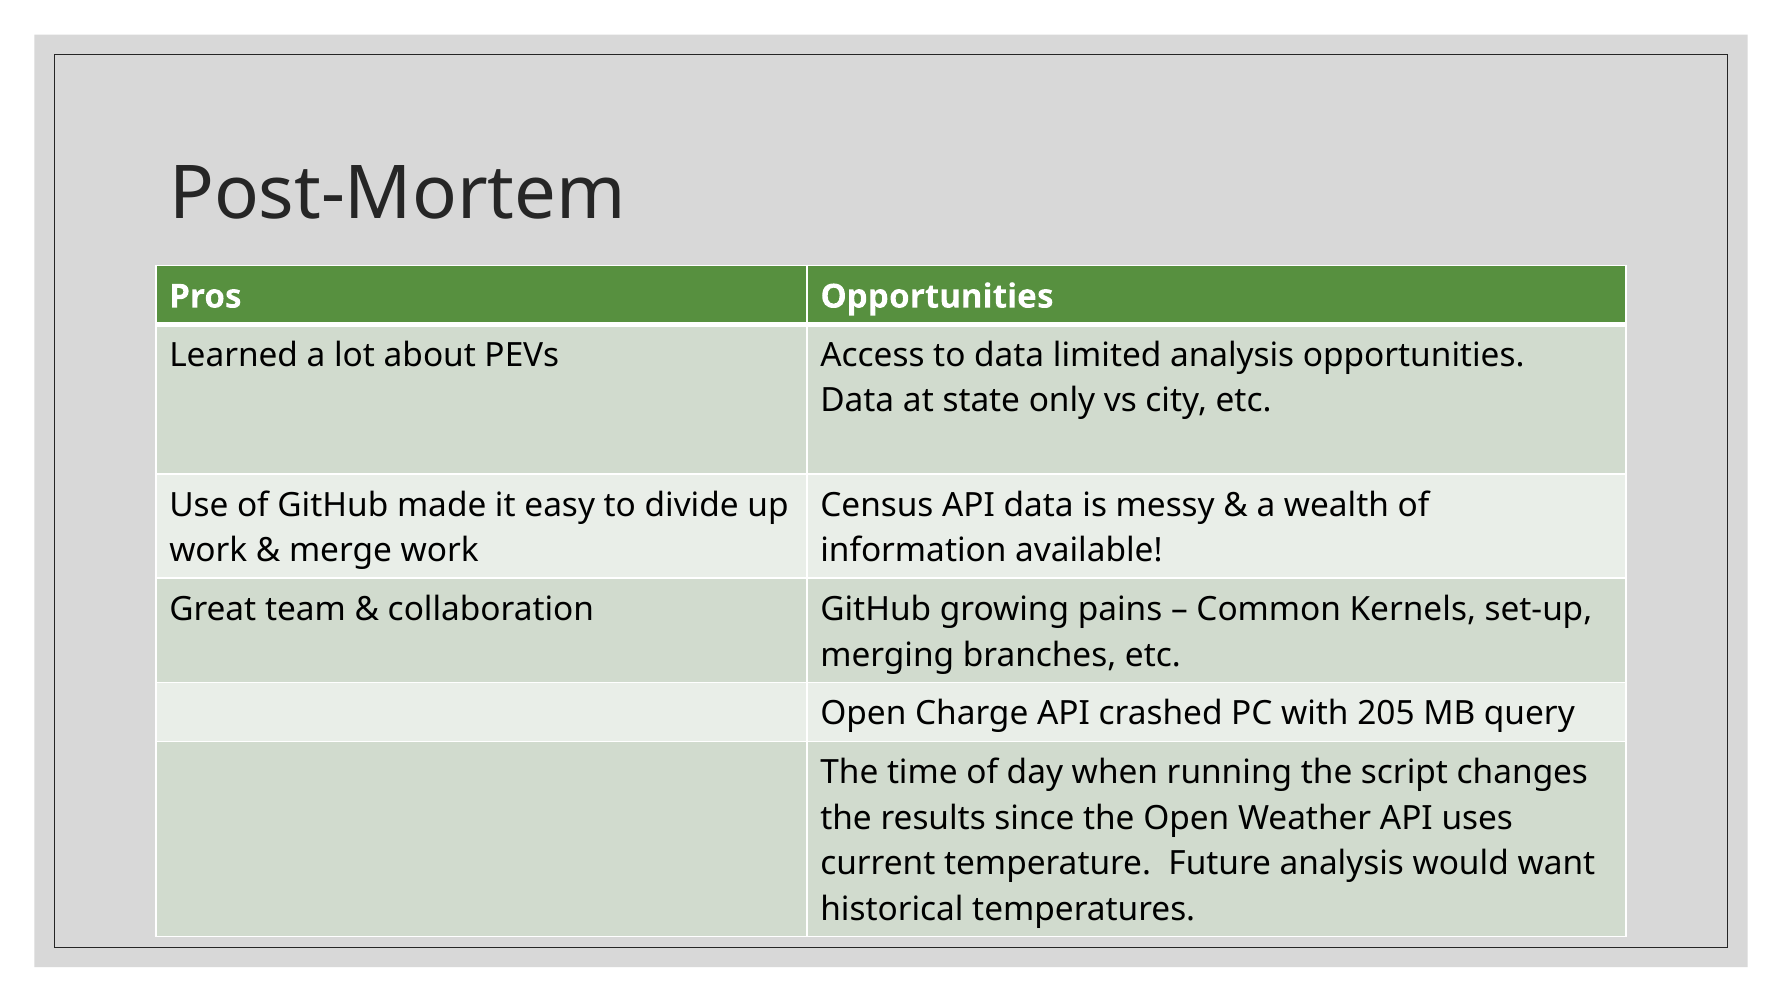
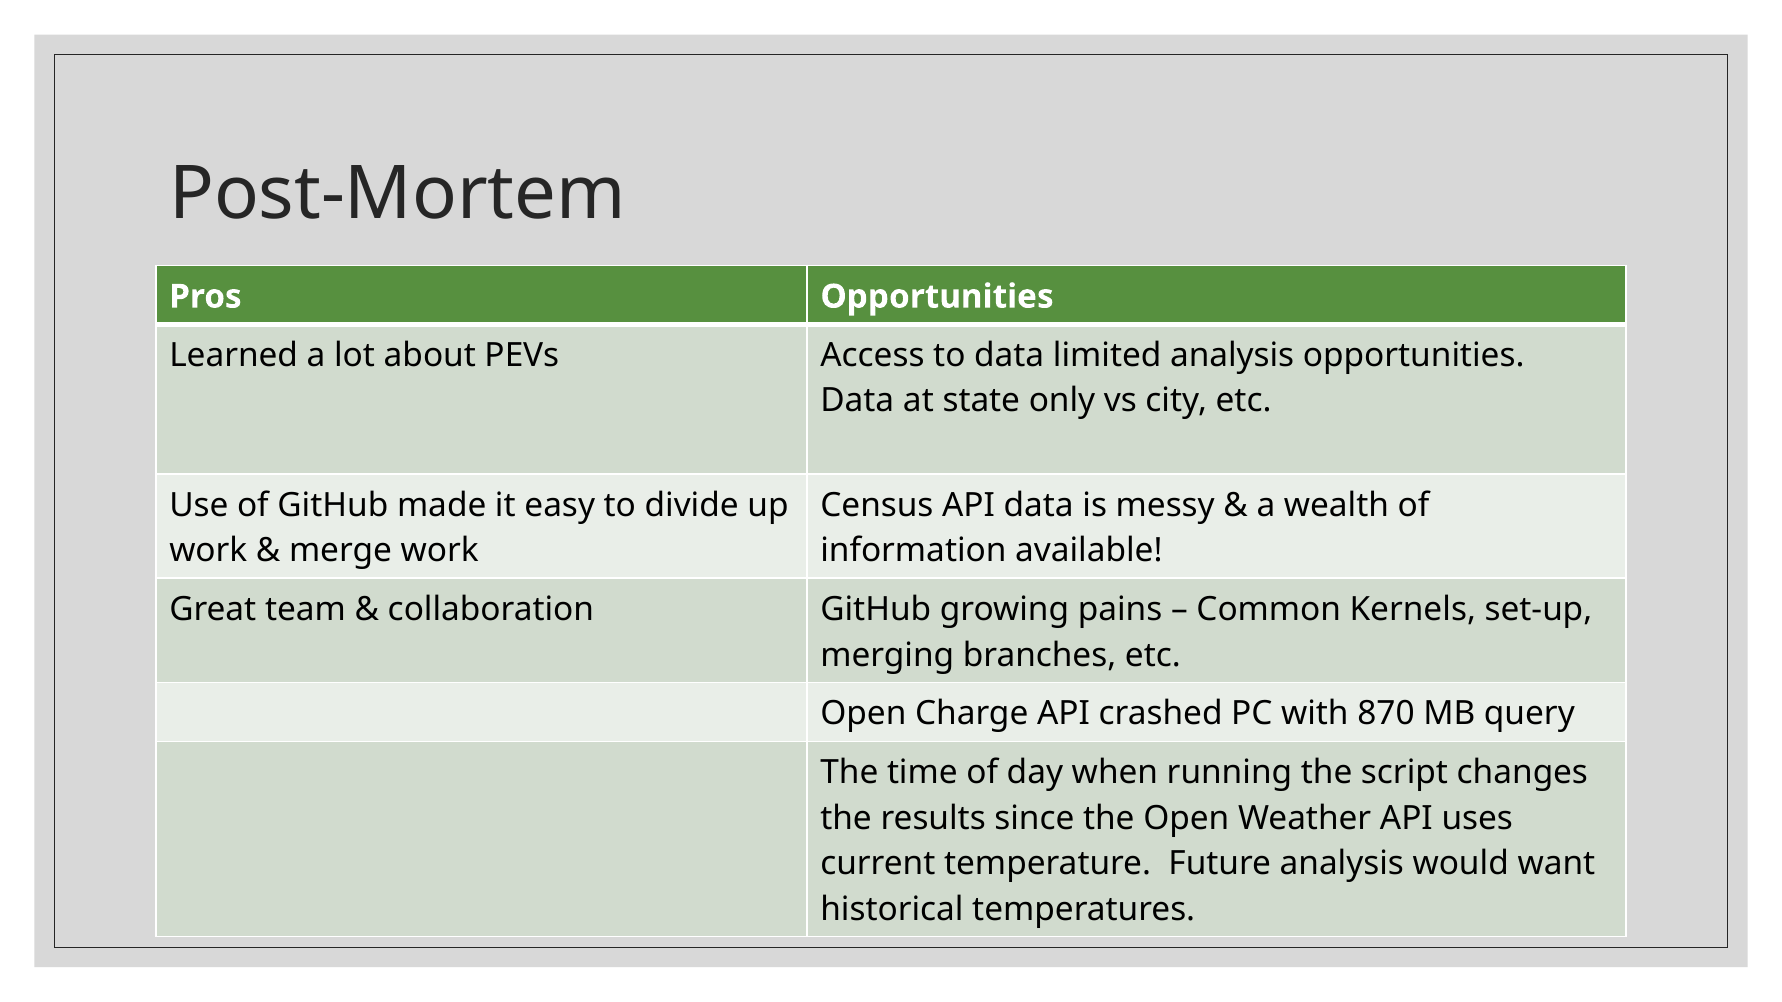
205: 205 -> 870 (1386, 714)
